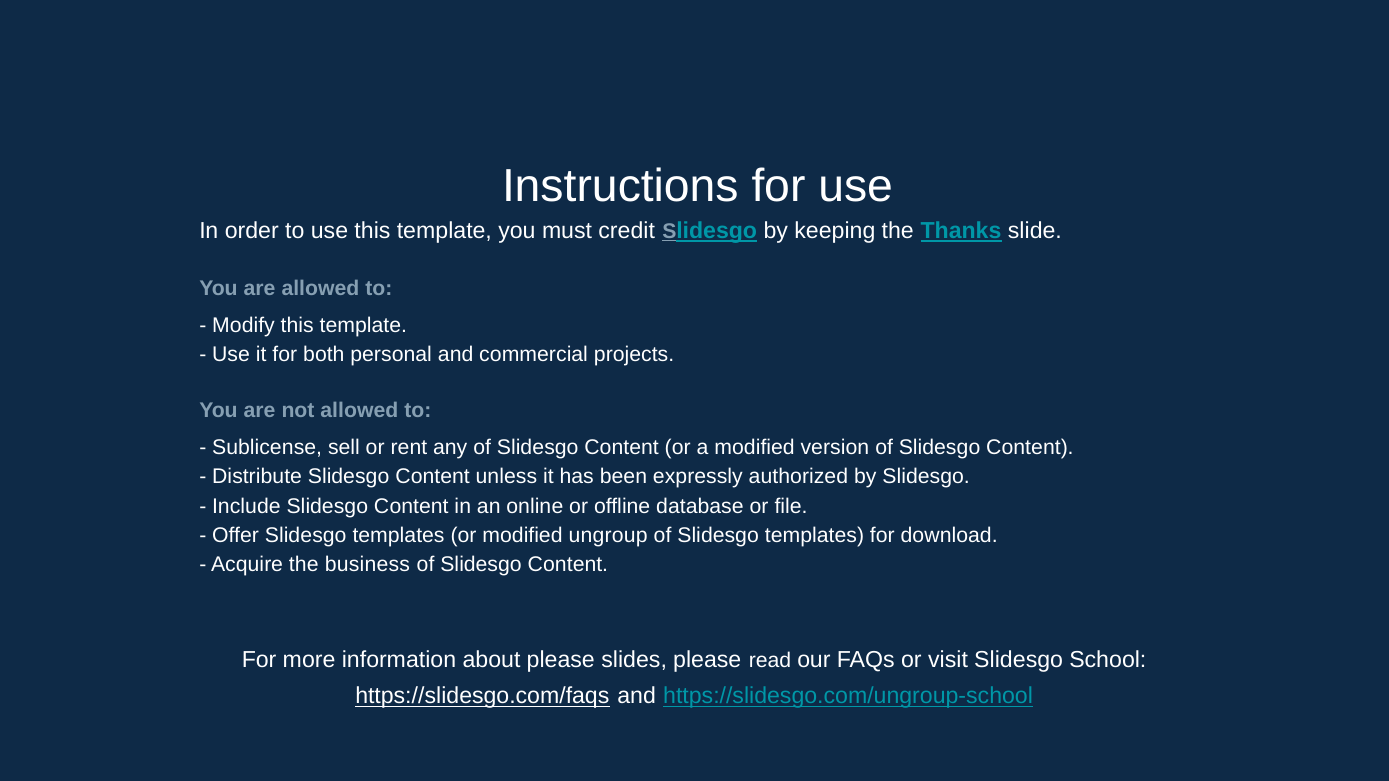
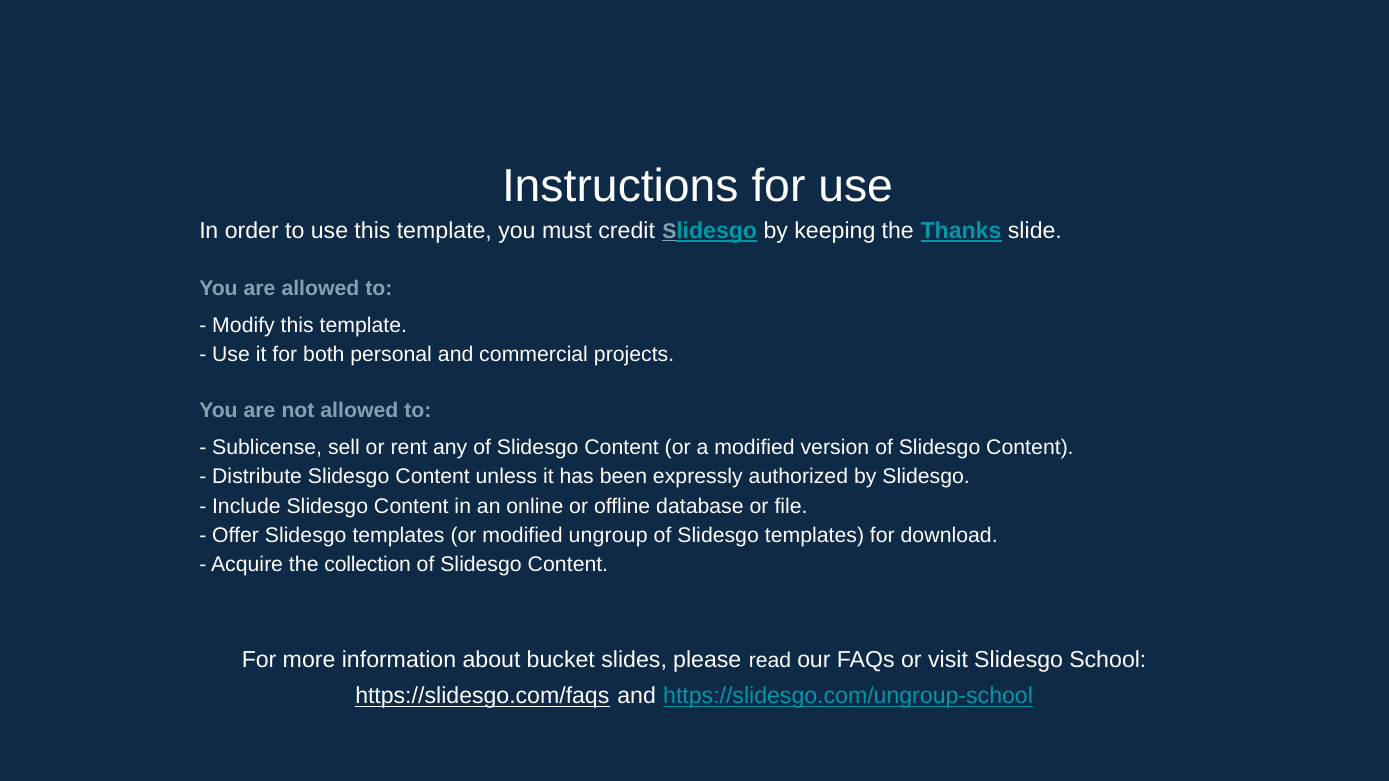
business: business -> collection (368, 565)
about please: please -> bucket (561, 660)
